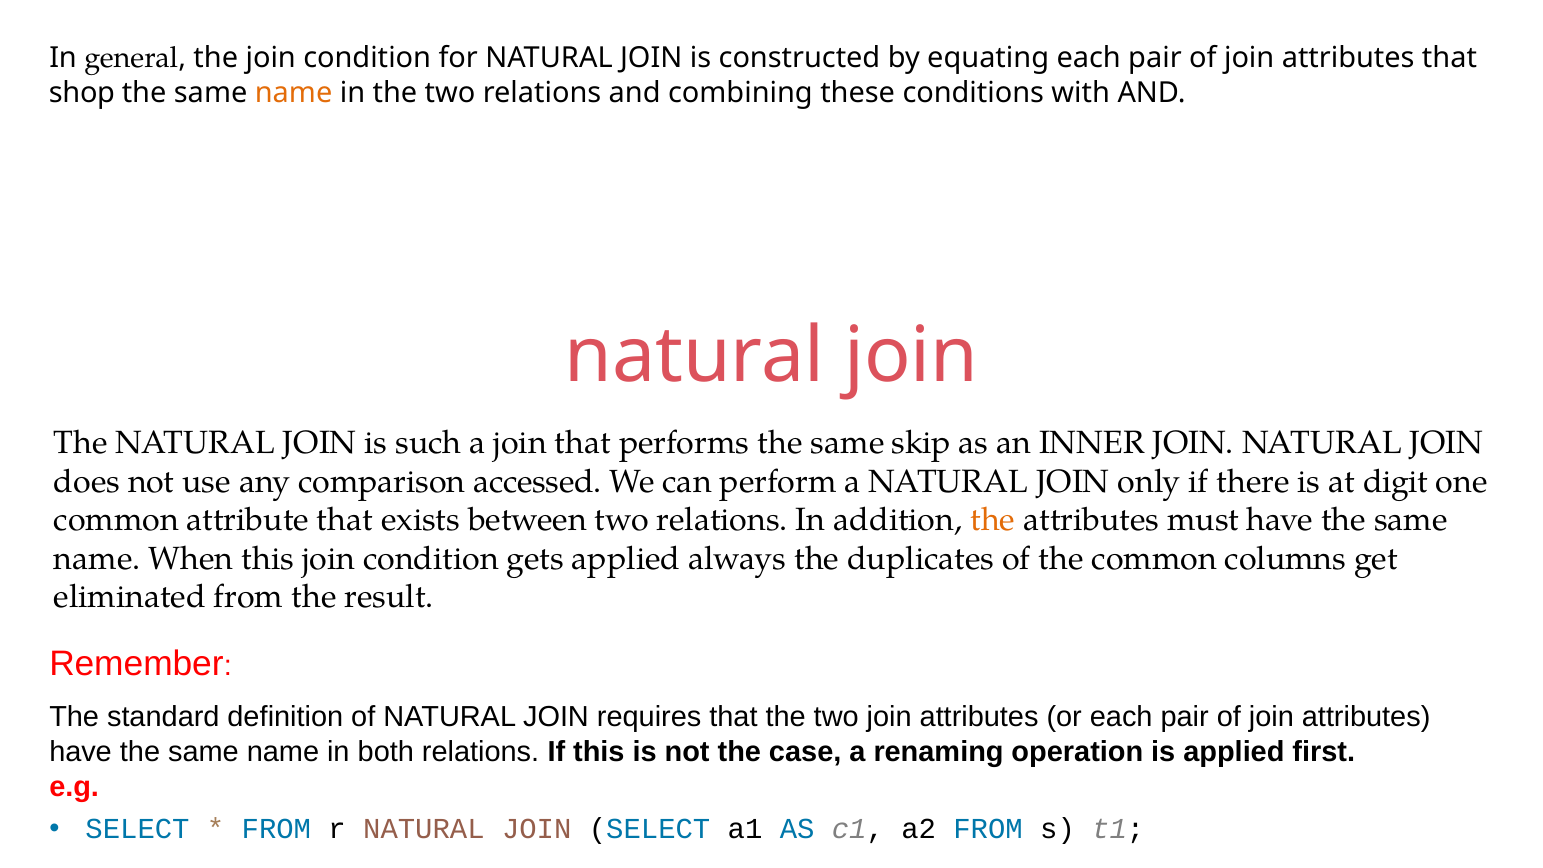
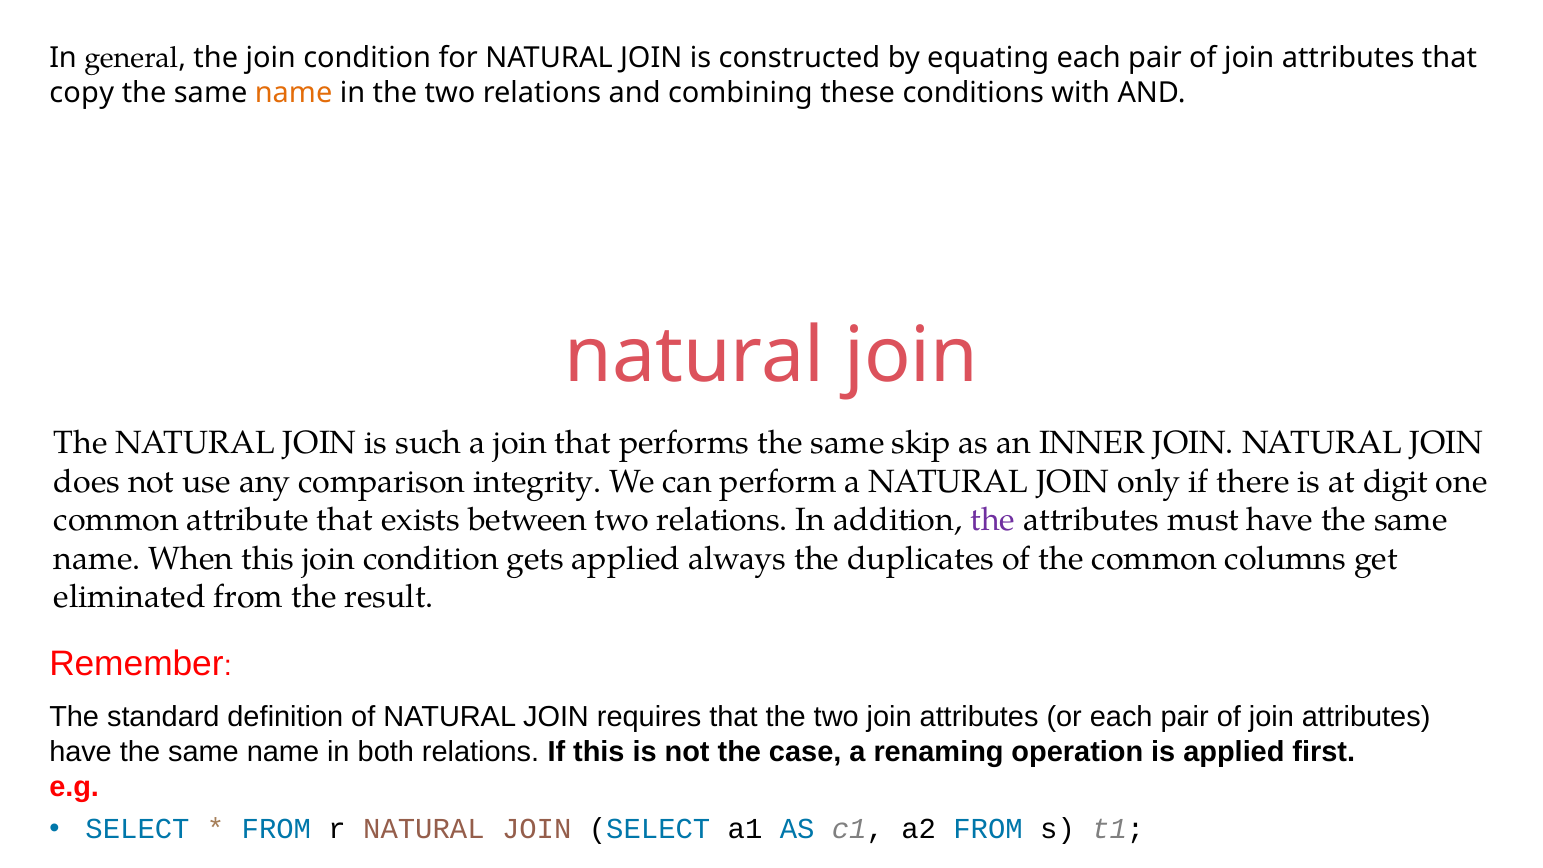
shop: shop -> copy (82, 93)
accessed: accessed -> integrity (538, 481)
the colour: orange -> purple (993, 520)
